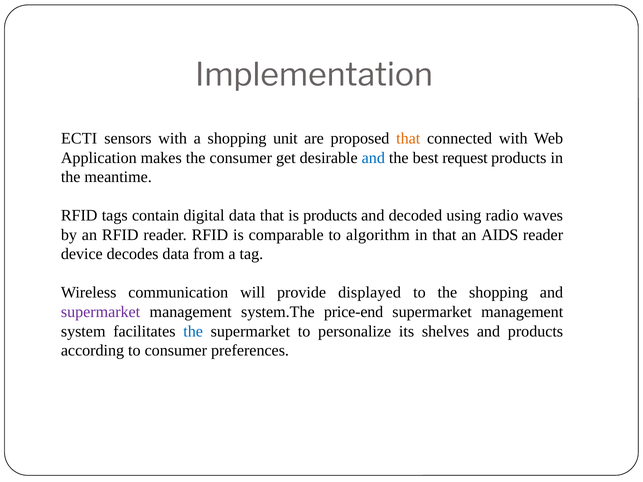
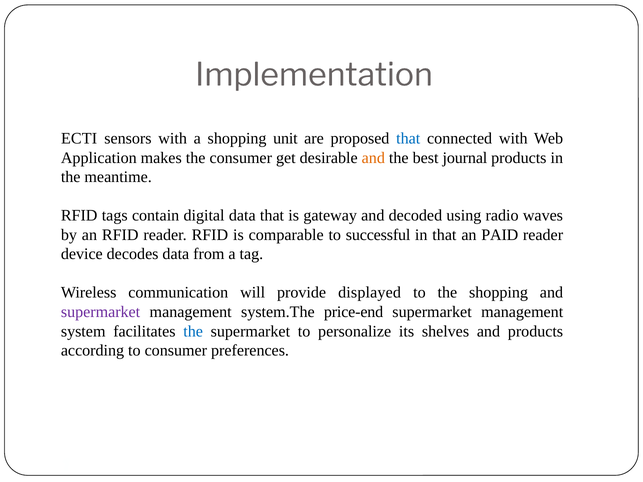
that colour: orange -> blue (408, 139)
and colour: blue -> orange (373, 158)
request: request -> journal (465, 158)
is products: products -> gateway (330, 216)
algorithm: algorithm -> successful (378, 235)
AIDS: AIDS -> PAID (500, 235)
